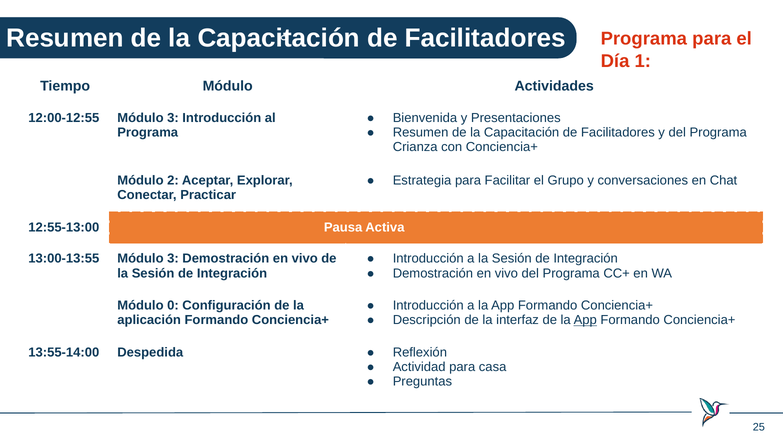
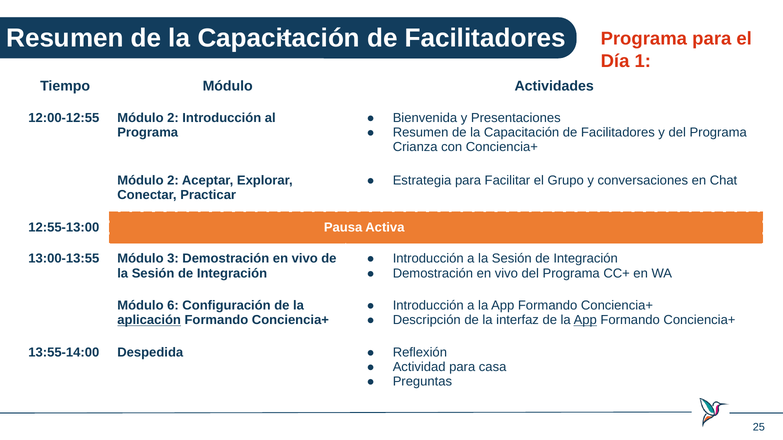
12:00-12:55 Módulo 3: 3 -> 2 (173, 118)
0: 0 -> 6 (173, 306)
aplicación underline: none -> present (149, 321)
